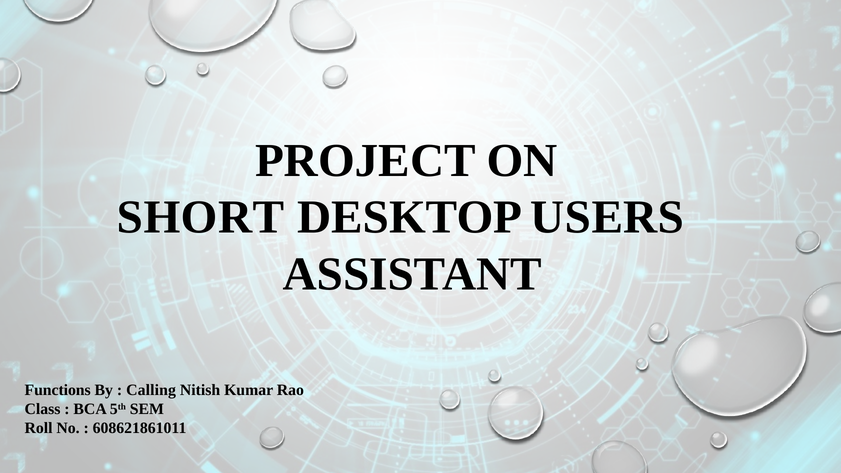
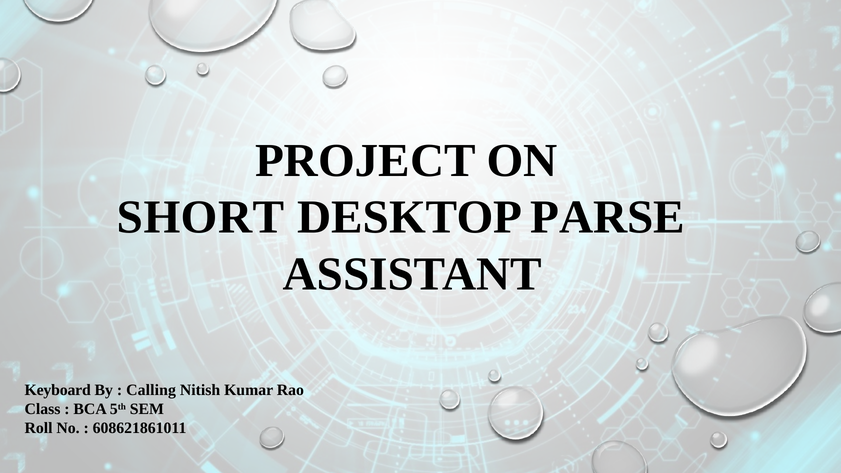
USERS: USERS -> PARSE (608, 217)
Functions: Functions -> Keyboard (58, 390)
